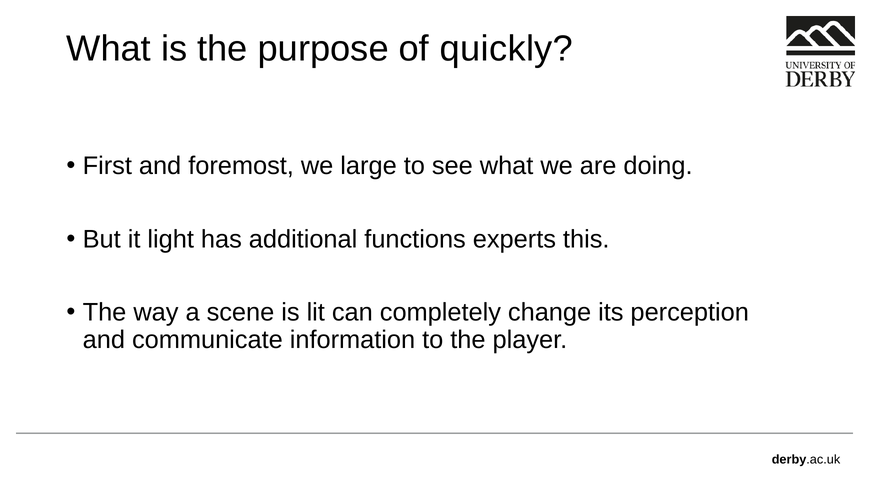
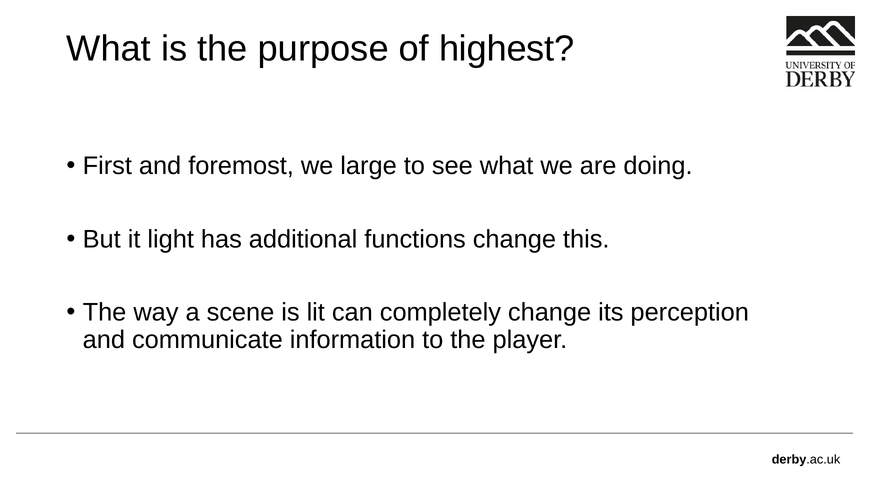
quickly: quickly -> highest (507, 49)
functions experts: experts -> change (514, 239)
